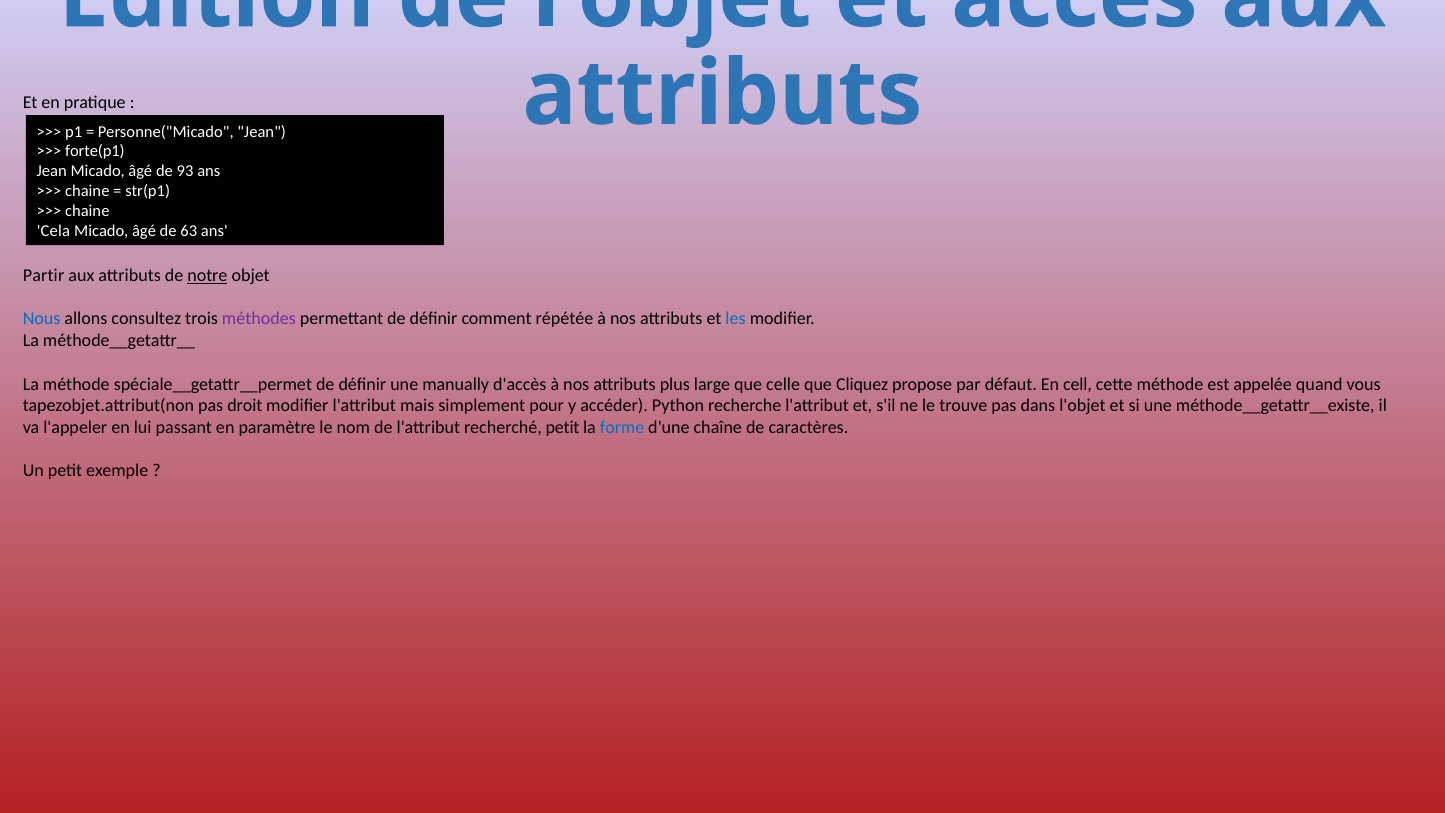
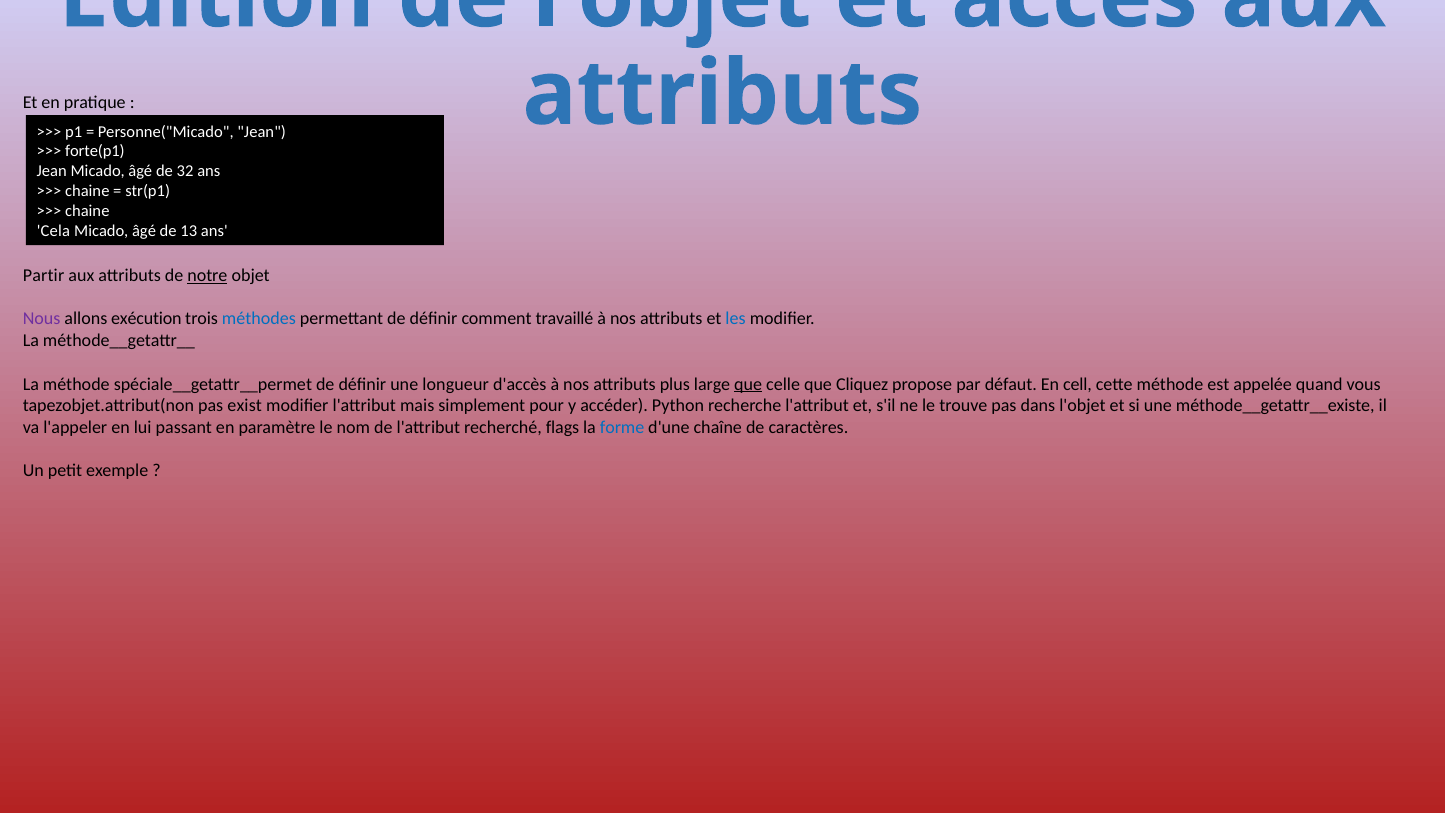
93: 93 -> 32 (185, 171)
63: 63 -> 13 (189, 231)
Nous colour: blue -> purple (42, 319)
consultez: consultez -> exécution (146, 319)
méthodes colour: purple -> blue (259, 319)
répétée: répétée -> travaillé (565, 319)
manually: manually -> longueur (456, 384)
que underline: none -> present (748, 384)
droit: droit -> exist (245, 406)
recherché petit: petit -> flags (563, 427)
